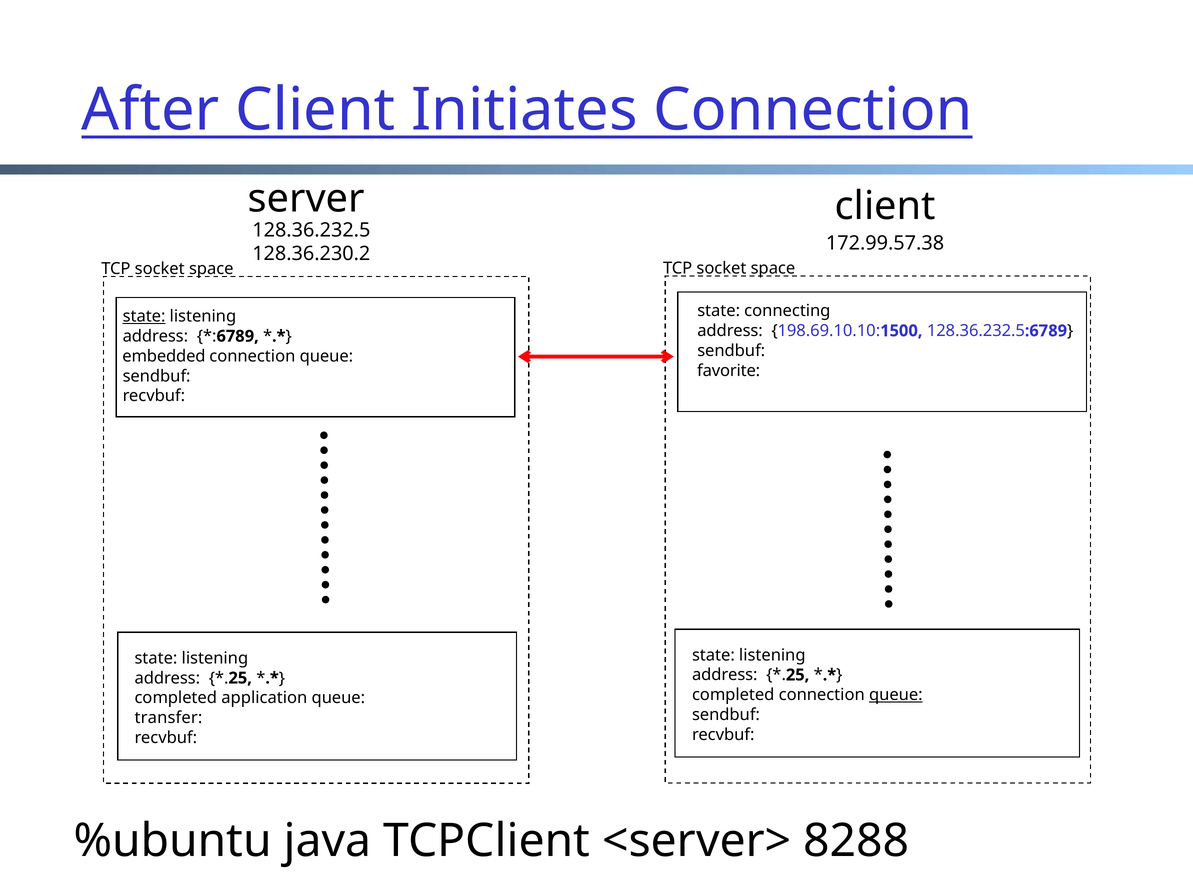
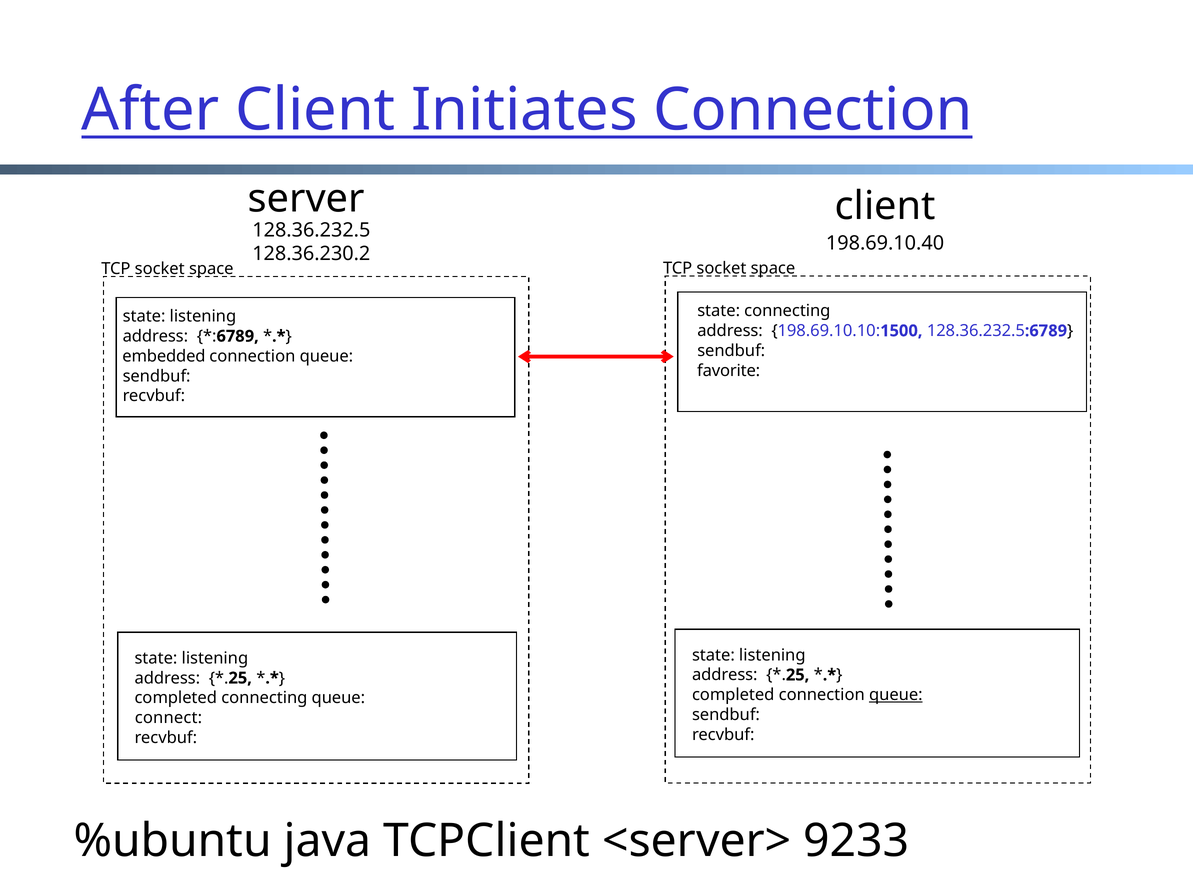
172.99.57.38: 172.99.57.38 -> 198.69.10.40 (885, 243)
state underline: present -> none (144, 316)
completed application: application -> connecting (264, 698)
transfer: transfer -> connect (168, 718)
8288: 8288 -> 9233 (856, 841)
